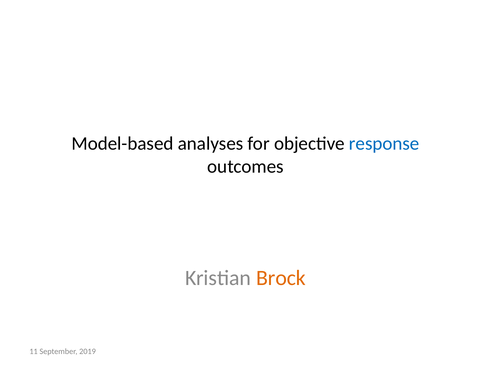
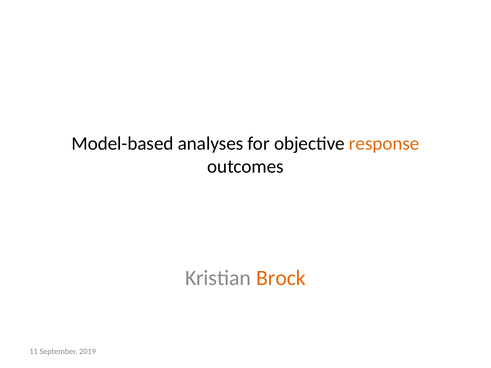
response colour: blue -> orange (384, 144)
